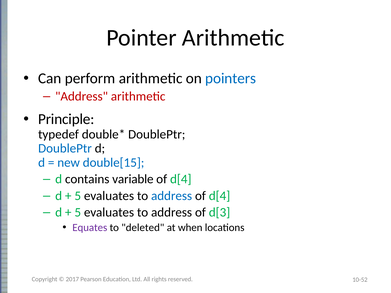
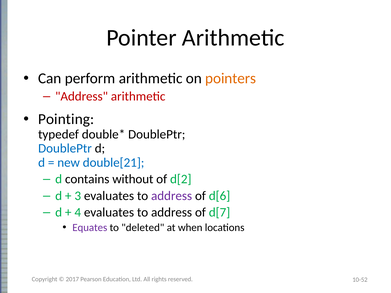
pointers colour: blue -> orange (231, 79)
Principle: Principle -> Pointing (66, 119)
double[15: double[15 -> double[21 (114, 163)
variable: variable -> without (133, 179)
d[4: d[4 -> d[2 (181, 179)
5: 5 -> 3 (78, 196)
address colour: blue -> purple (172, 196)
d[4: d[4 -> d[6 (220, 196)
5: 5 -> 4 (78, 213)
d[3: d[3 -> d[7 (220, 213)
